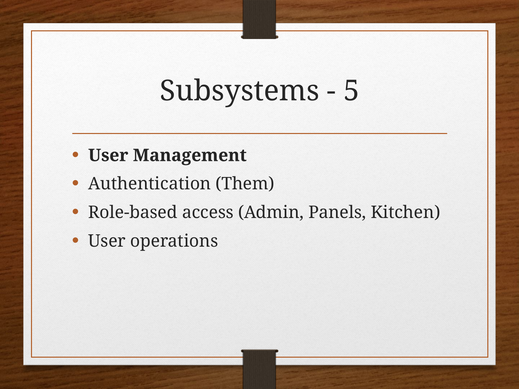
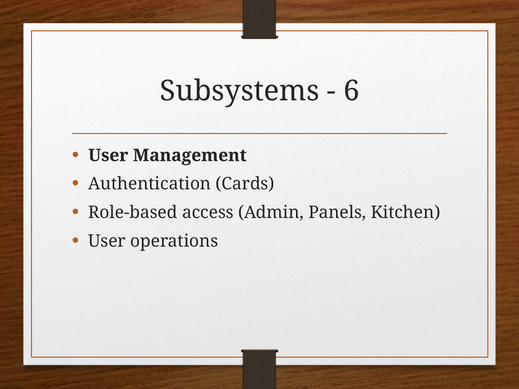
5: 5 -> 6 (351, 91)
Them: Them -> Cards (245, 184)
